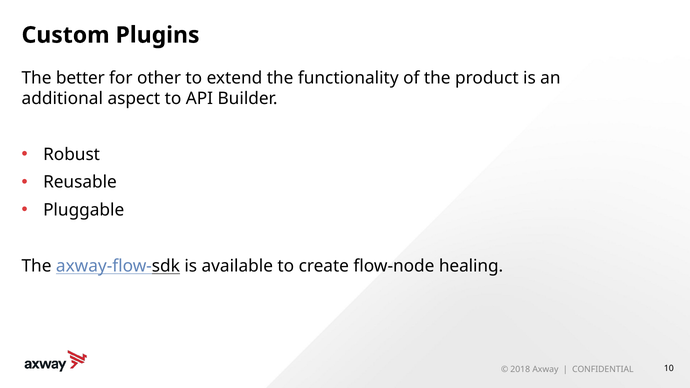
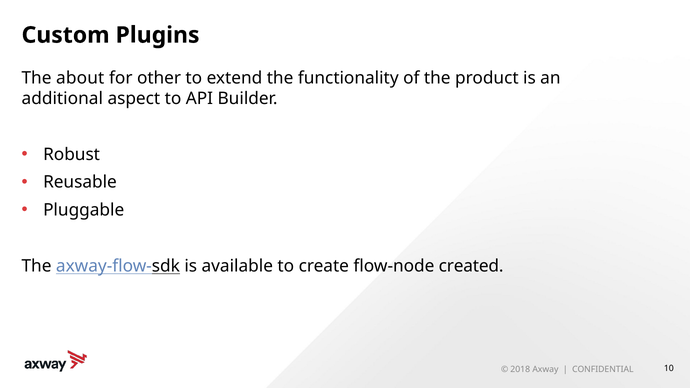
better: better -> about (80, 78)
healing: healing -> created (471, 266)
